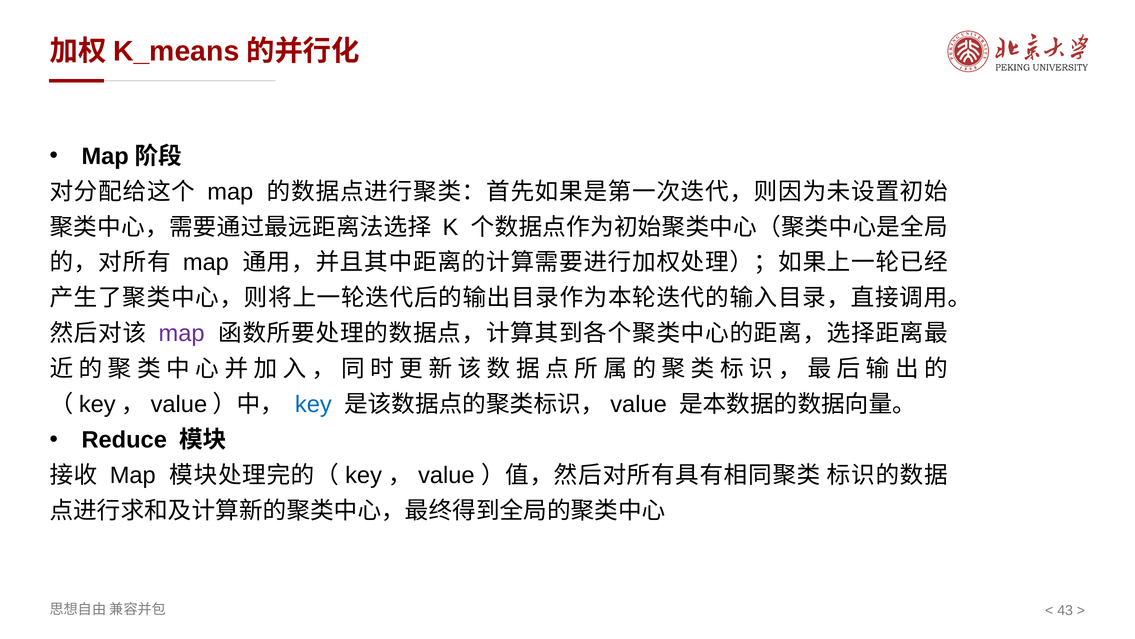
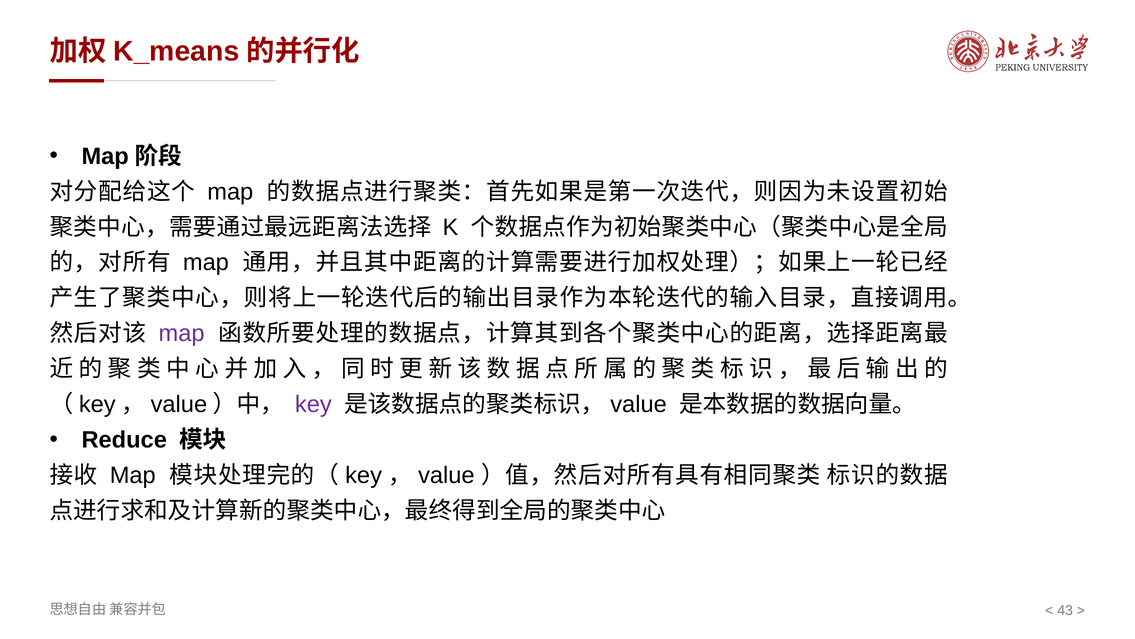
key colour: blue -> purple (313, 404)
